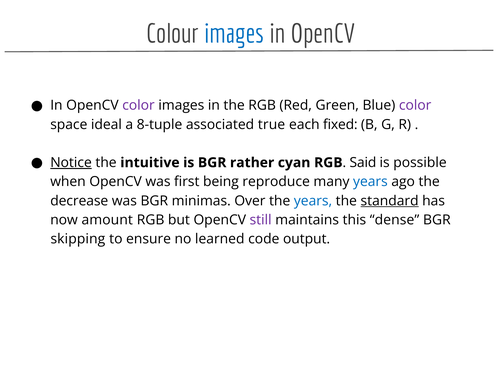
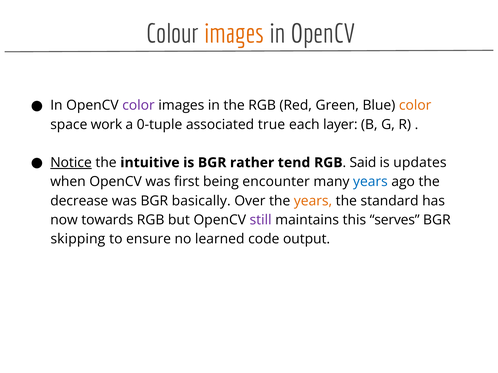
images colour: blue -> orange (234, 34)
color colour: purple -> orange (415, 106)
ideal: ideal -> work (106, 125)
8-tuple: 8-tuple -> 0-tuple (160, 125)
fixed: fixed -> layer (340, 125)
cyan: cyan -> tend (294, 163)
possible: possible -> updates (420, 163)
reproduce: reproduce -> encounter (276, 182)
minimas: minimas -> basically (201, 201)
years colour: blue -> orange (313, 201)
standard underline: present -> none (390, 201)
amount: amount -> towards (107, 220)
dense: dense -> serves (395, 220)
